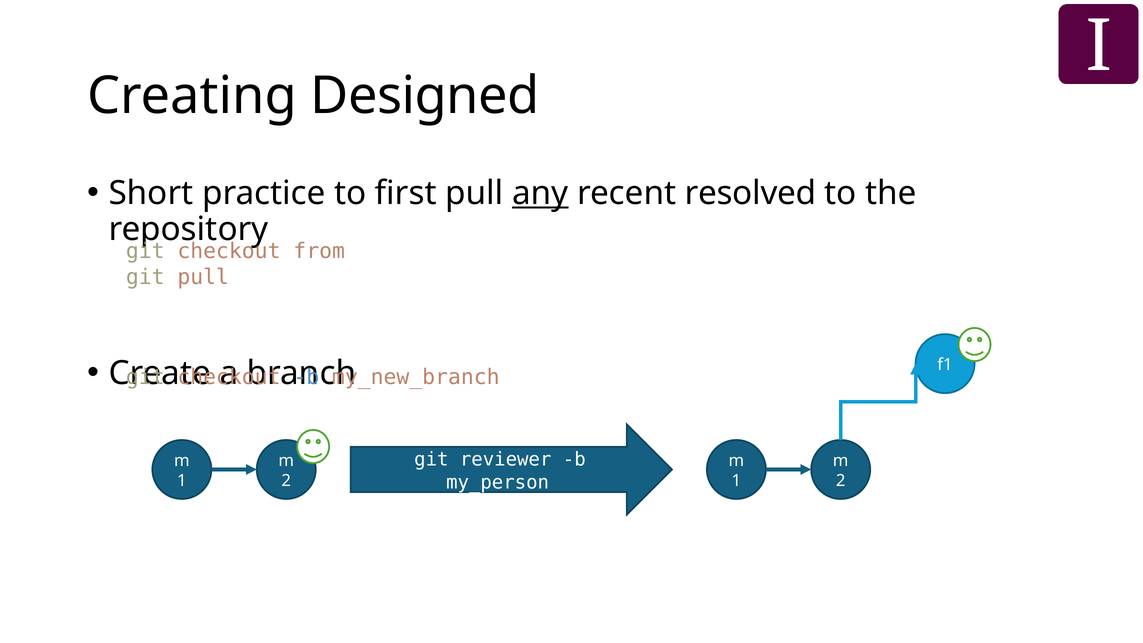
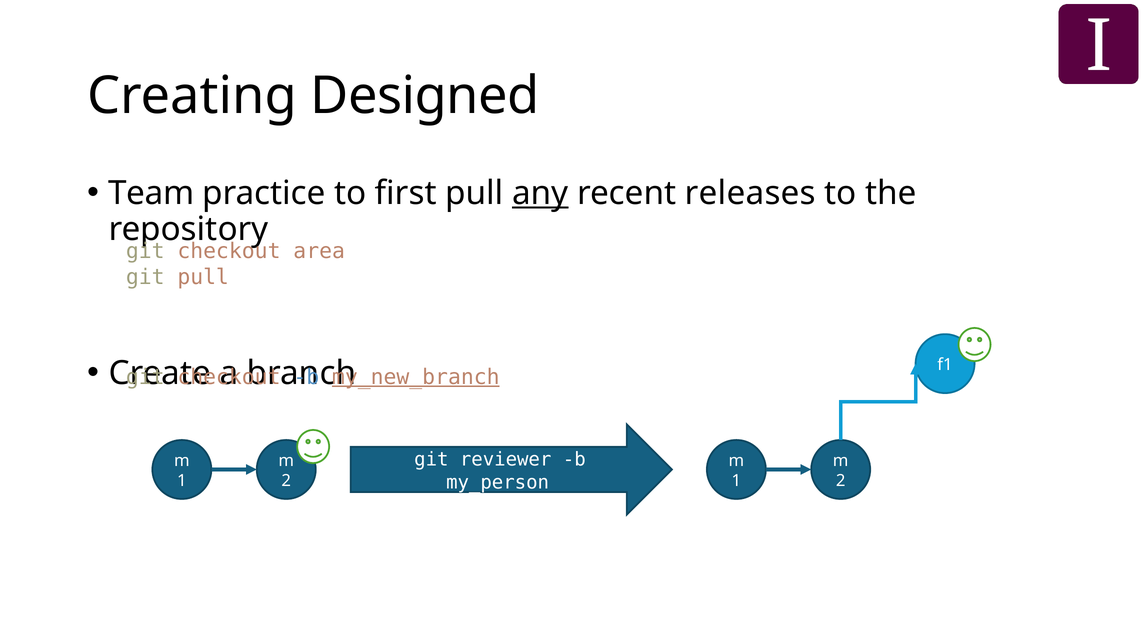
Short: Short -> Team (151, 193)
resolved: resolved -> releases (750, 193)
from: from -> area (319, 251)
my_new_branch underline: none -> present (416, 377)
